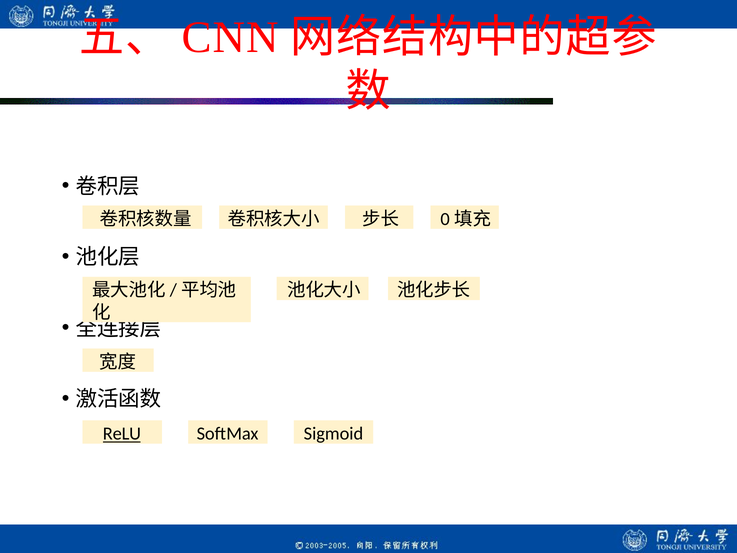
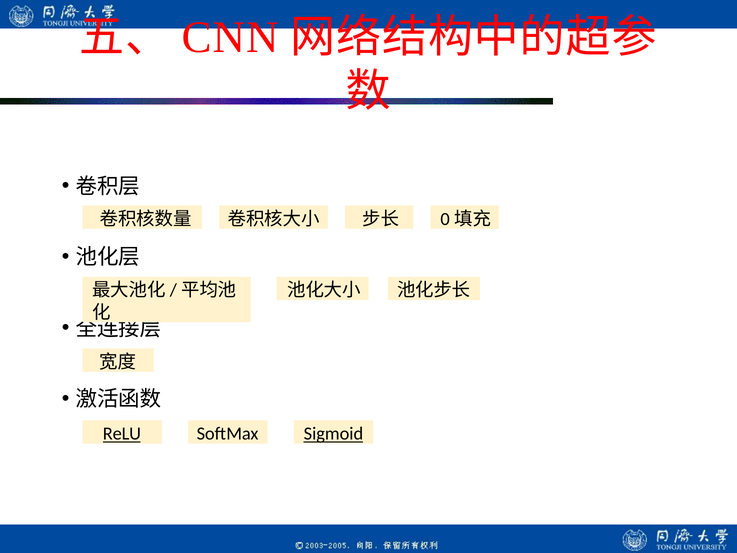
Sigmoid underline: none -> present (333, 434)
